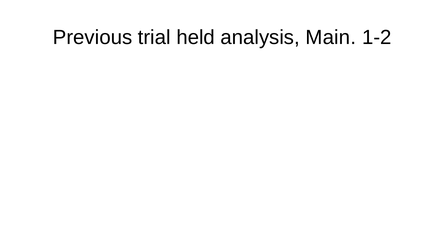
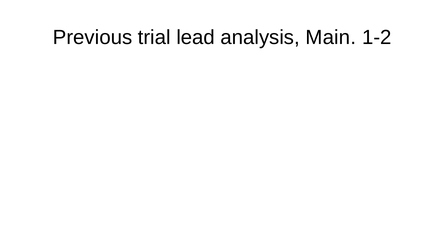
held: held -> lead (196, 37)
